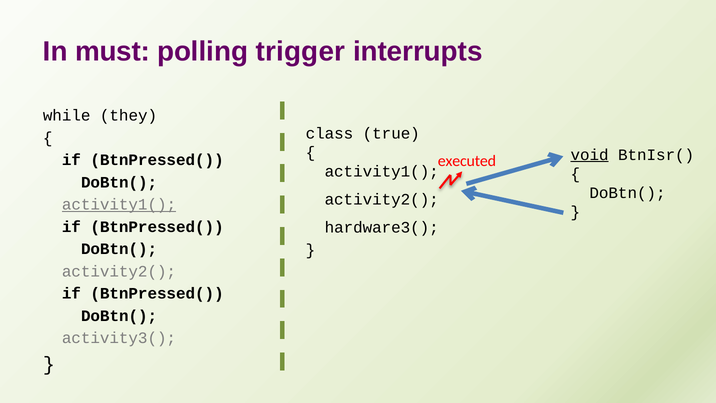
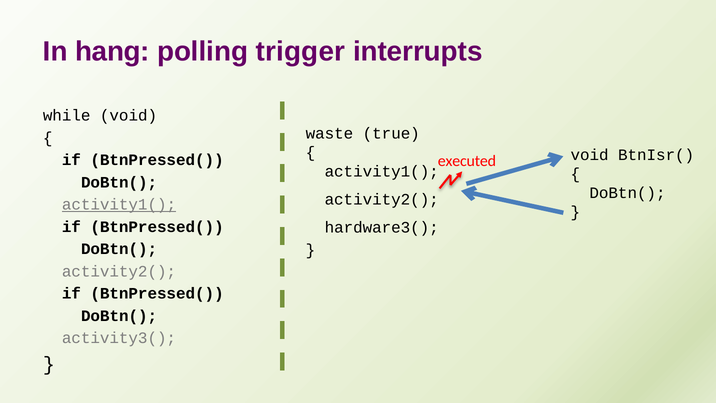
must: must -> hang (112, 52)
while they: they -> void (129, 116)
class: class -> waste (329, 133)
void underline: present -> none (590, 155)
